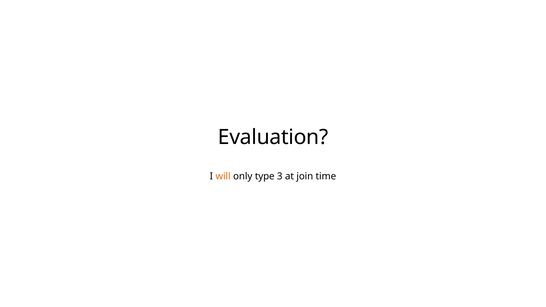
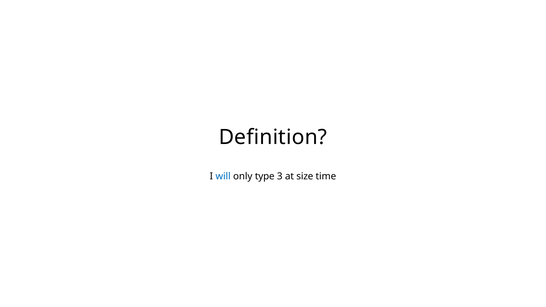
Evaluation: Evaluation -> Definition (273, 137)
will colour: orange -> blue (223, 177)
join: join -> size (305, 177)
